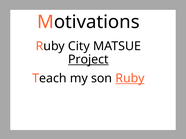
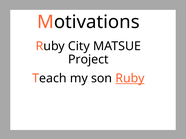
Project underline: present -> none (88, 60)
